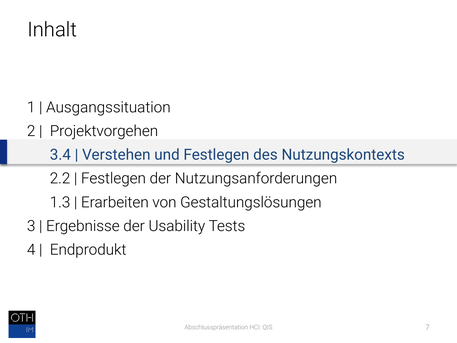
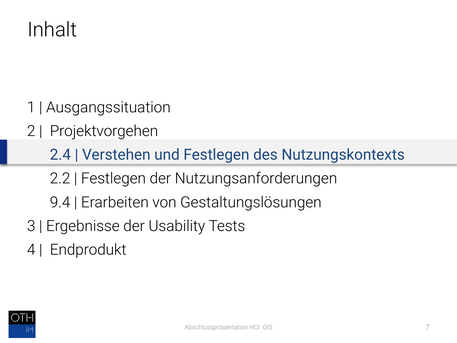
3.4: 3.4 -> 2.4 (60, 155)
1.3: 1.3 -> 9.4 (60, 202)
